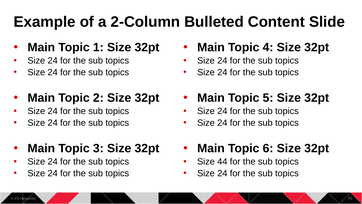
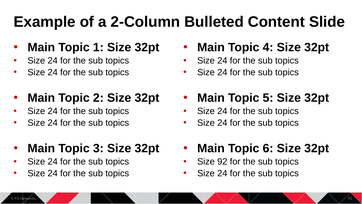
44: 44 -> 92 (222, 161)
